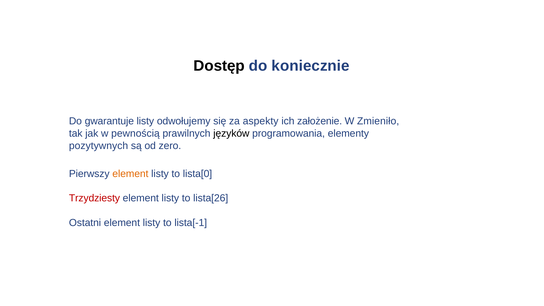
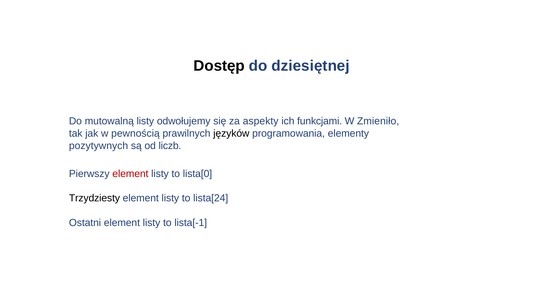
koniecznie: koniecznie -> dziesiętnej (311, 66)
gwarantuje: gwarantuje -> mutowalną (109, 121)
założenie: założenie -> funkcjami (320, 121)
zero: zero -> liczb (170, 146)
element colour: orange -> red (130, 174)
Trzydziesty colour: red -> black (94, 198)
lista[26: lista[26 -> lista[24 (211, 198)
